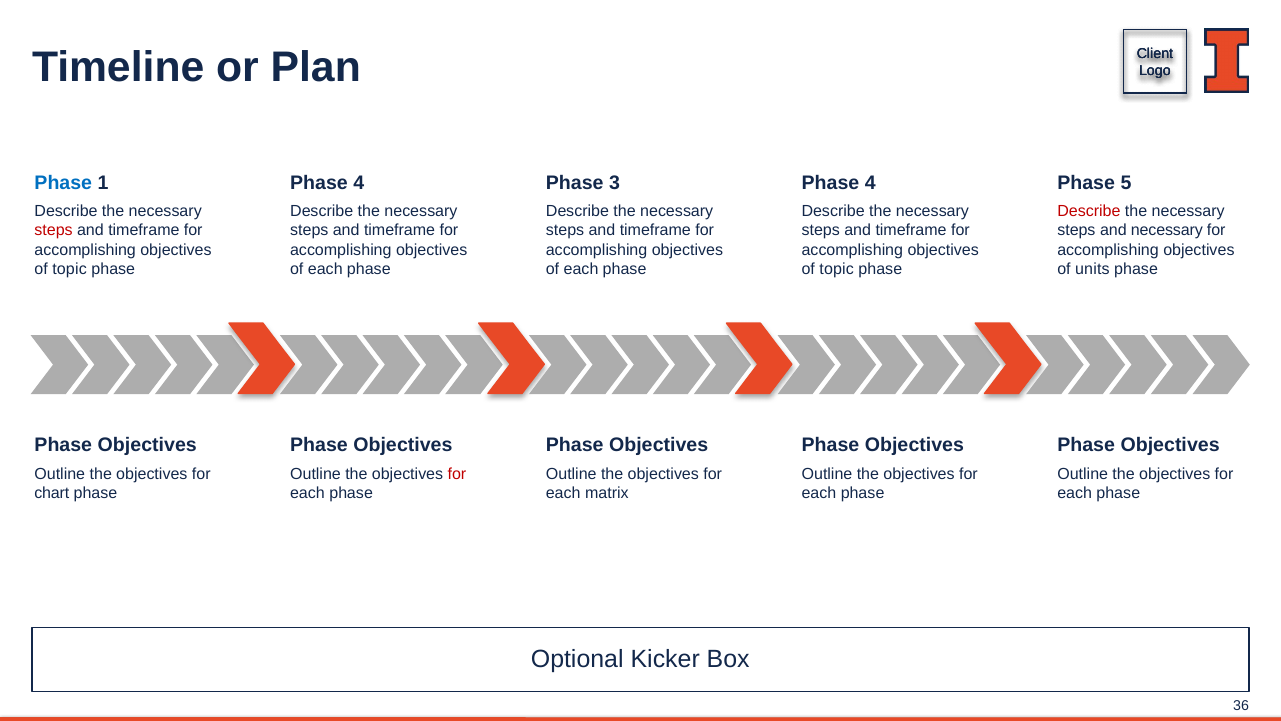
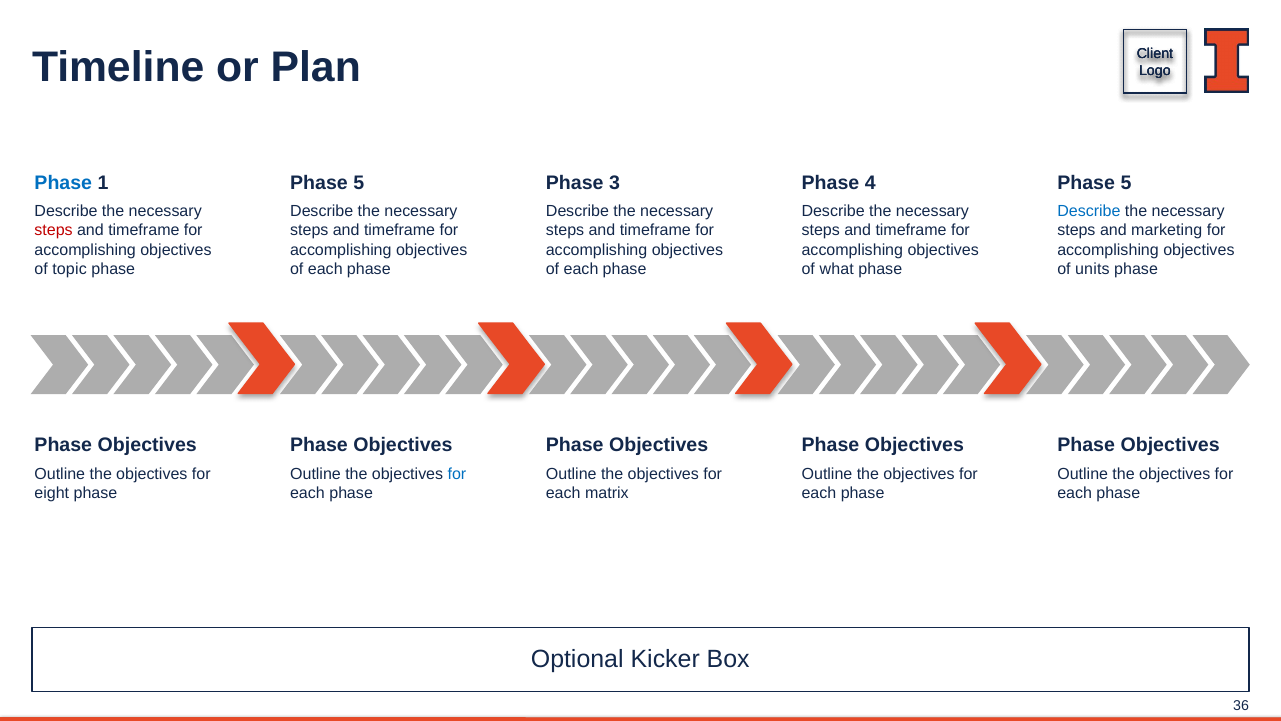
4: 4 -> 5 (359, 183)
Describe colour: red -> blue (1089, 211)
and necessary: necessary -> marketing (1167, 230)
topic: topic -> what (837, 269)
for colour: red -> blue (457, 474)
chart: chart -> eight (52, 493)
